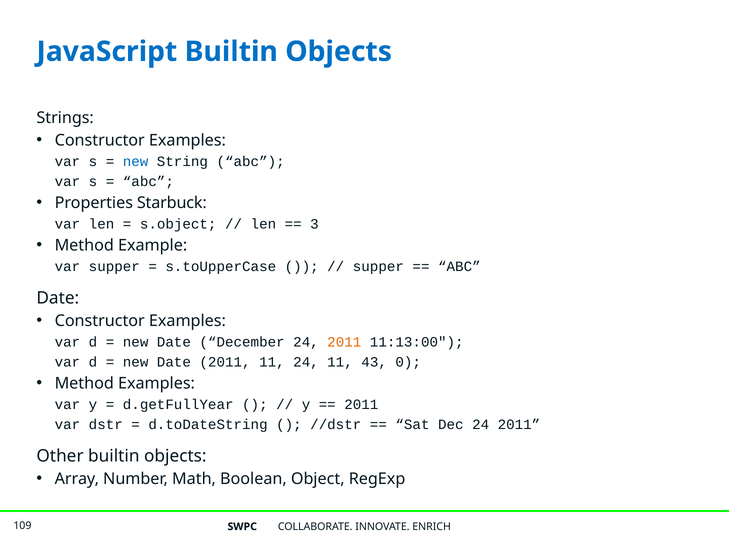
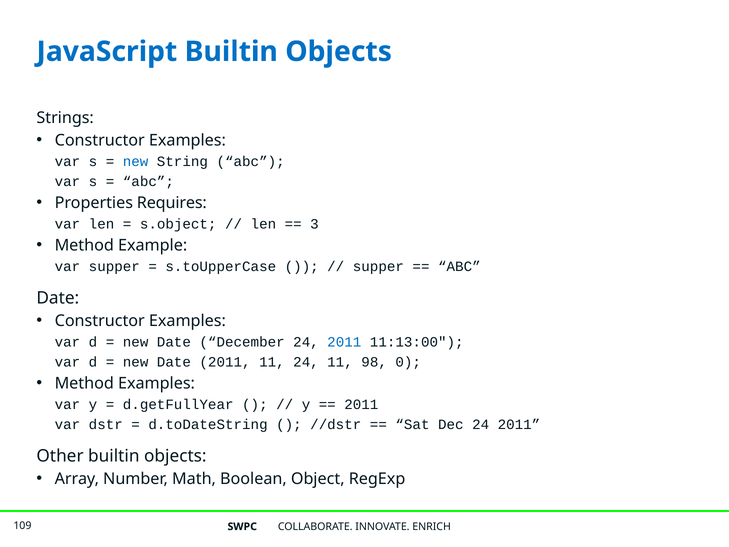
Starbuck: Starbuck -> Requires (172, 203)
2011 colour: orange -> blue (344, 342)
43: 43 -> 98 (374, 362)
